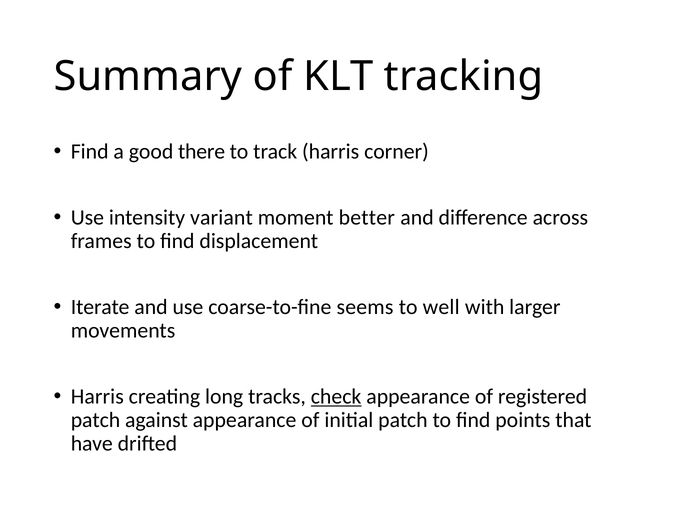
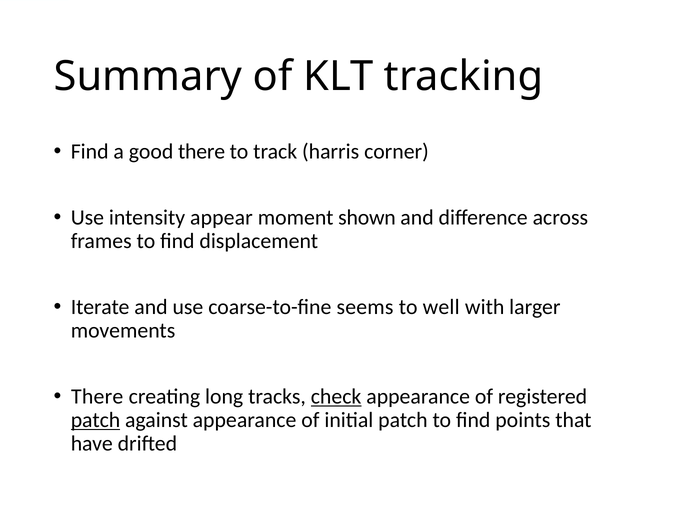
variant: variant -> appear (221, 217)
better: better -> shown (367, 217)
Harris: Harris -> There (97, 396)
patch underline: none -> present (95, 420)
